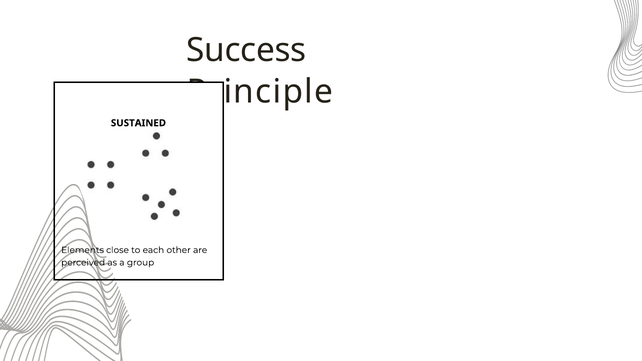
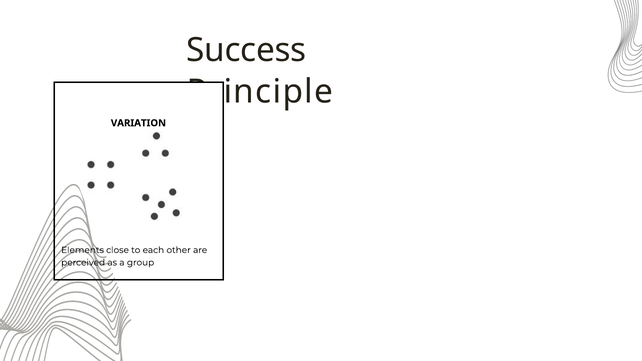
SUSTAINED: SUSTAINED -> VARIATION (138, 123)
